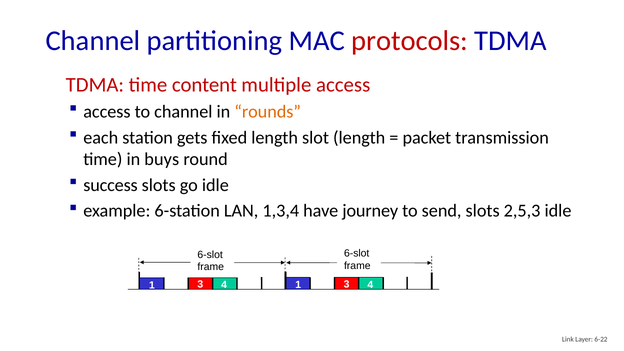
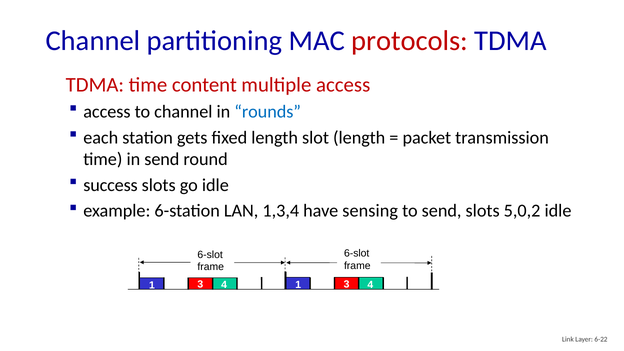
rounds colour: orange -> blue (268, 112)
in buys: buys -> send (162, 159)
journey: journey -> sensing (370, 211)
2,5,3: 2,5,3 -> 5,0,2 (522, 211)
